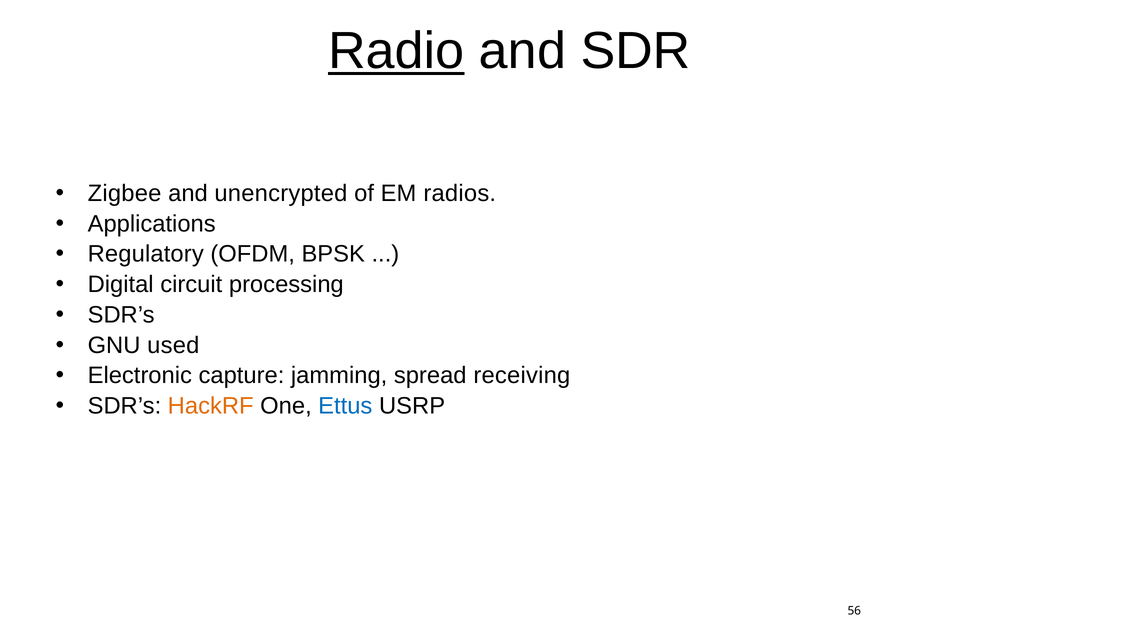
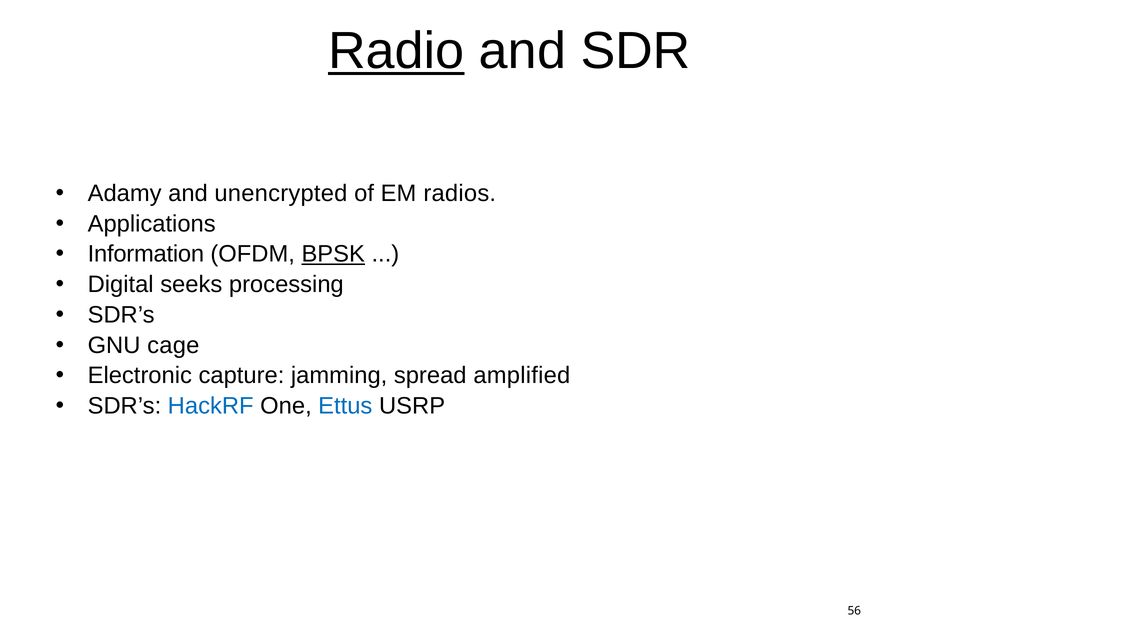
Zigbee: Zigbee -> Adamy (125, 193)
Regulatory: Regulatory -> Information (146, 254)
BPSK underline: none -> present (333, 254)
circuit: circuit -> seeks (191, 284)
used: used -> cage (173, 345)
receiving: receiving -> amplified (522, 375)
HackRF colour: orange -> blue (211, 406)
